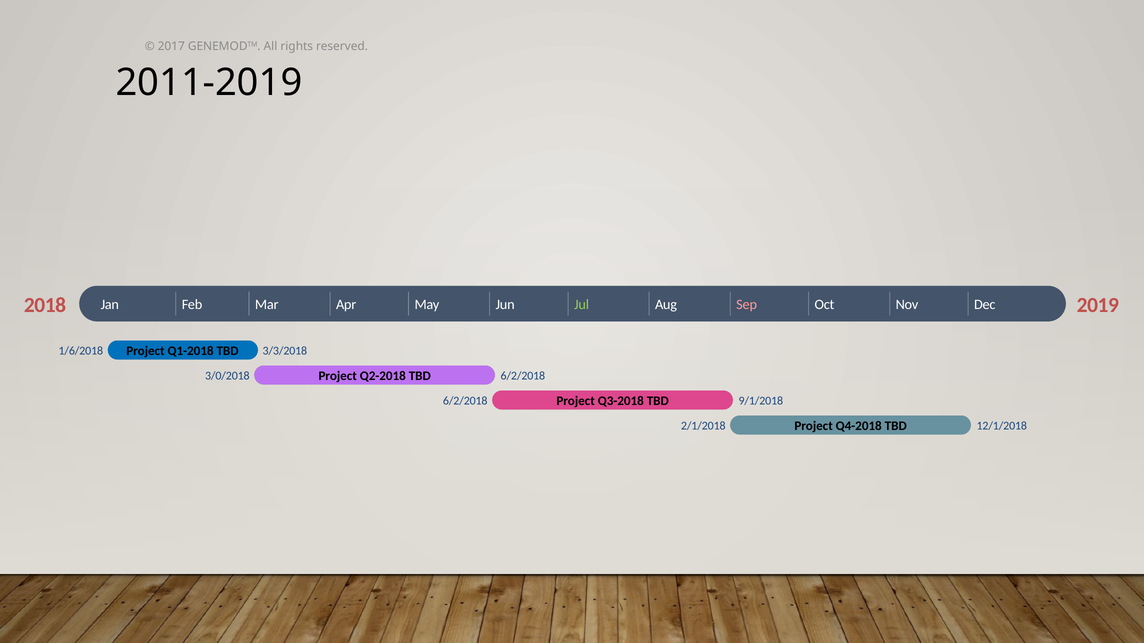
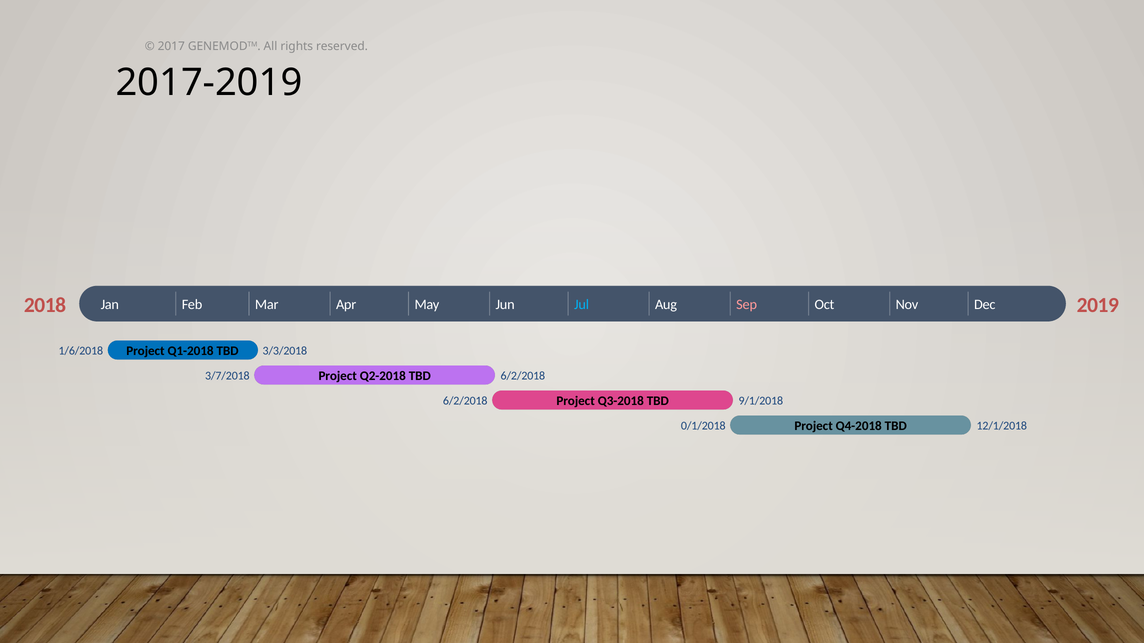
2011-2019: 2011-2019 -> 2017-2019 (209, 83)
Jul colour: light green -> light blue (582, 305)
3/0/2018: 3/0/2018 -> 3/7/2018 (227, 376)
2/1/2018: 2/1/2018 -> 0/1/2018 (703, 426)
